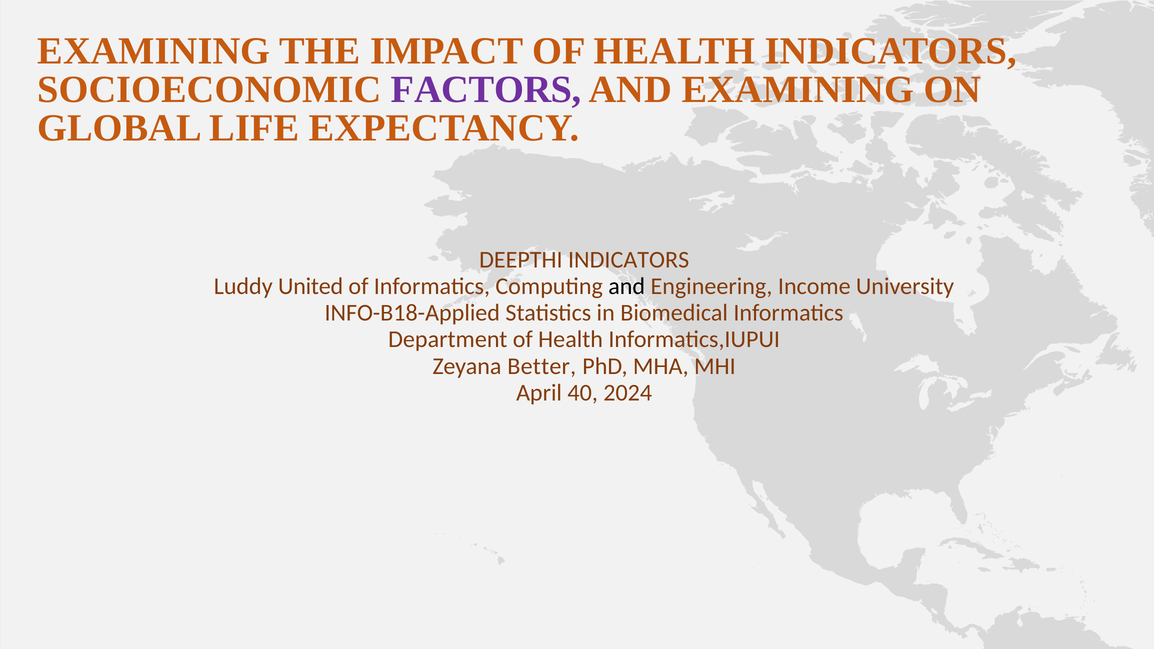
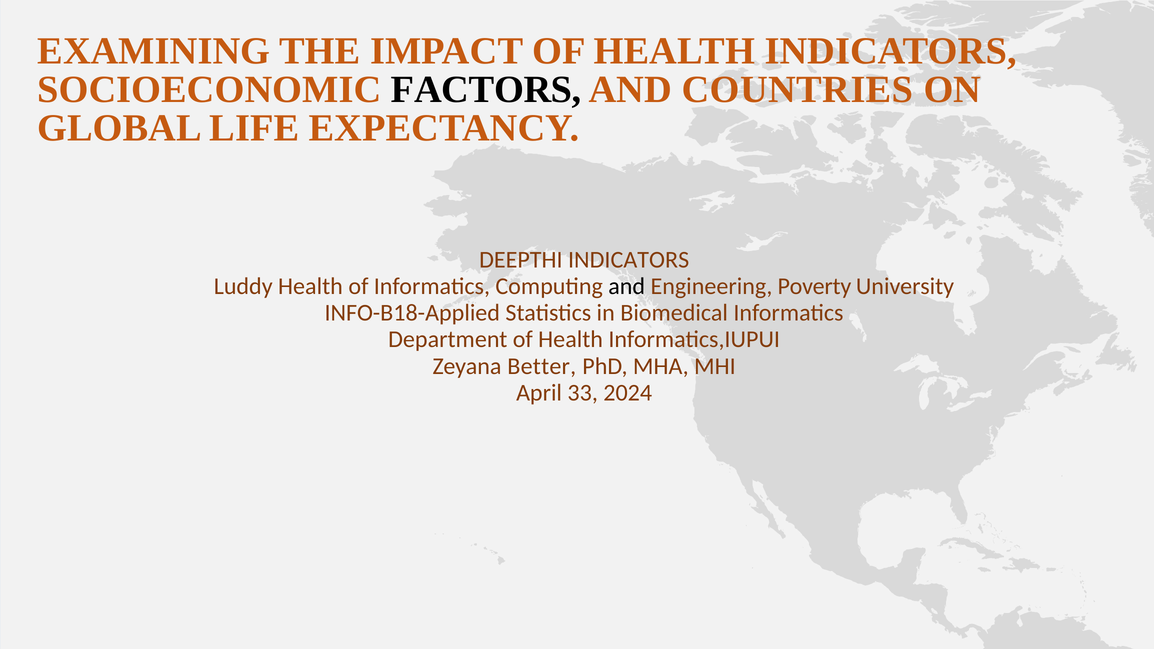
FACTORS colour: purple -> black (486, 90)
AND EXAMINING: EXAMINING -> COUNTRIES (798, 90)
Luddy United: United -> Health (310, 287)
Income: Income -> Poverty (814, 287)
40: 40 -> 33 (583, 393)
